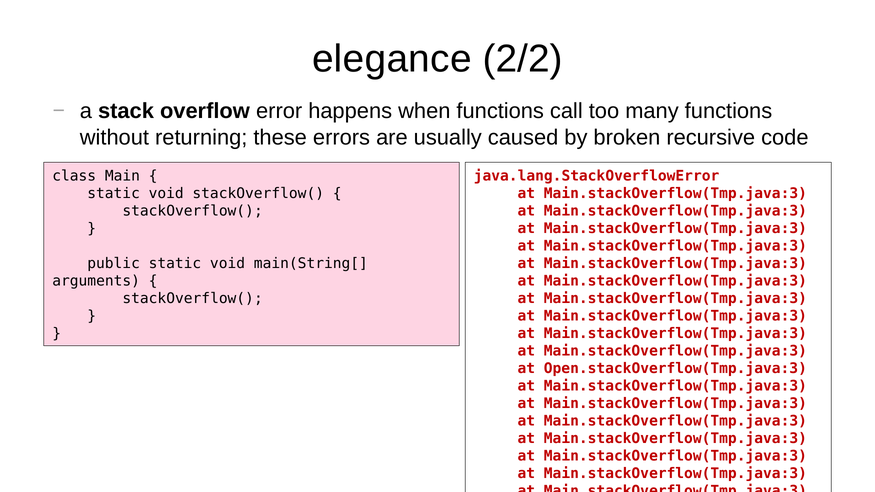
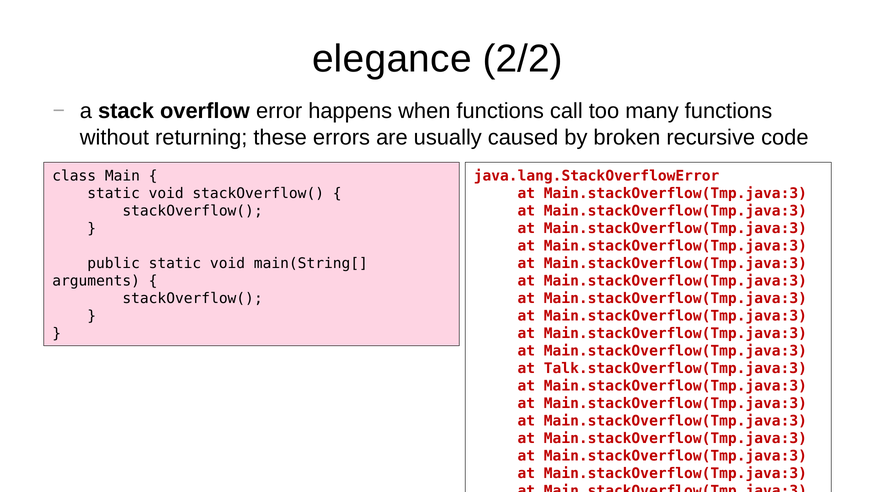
Open.stackOverflow(Tmp.java:3: Open.stackOverflow(Tmp.java:3 -> Talk.stackOverflow(Tmp.java:3 (675, 369)
